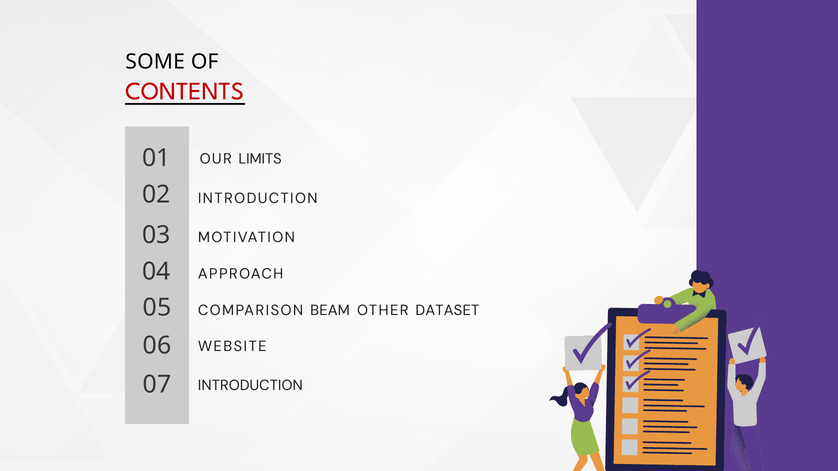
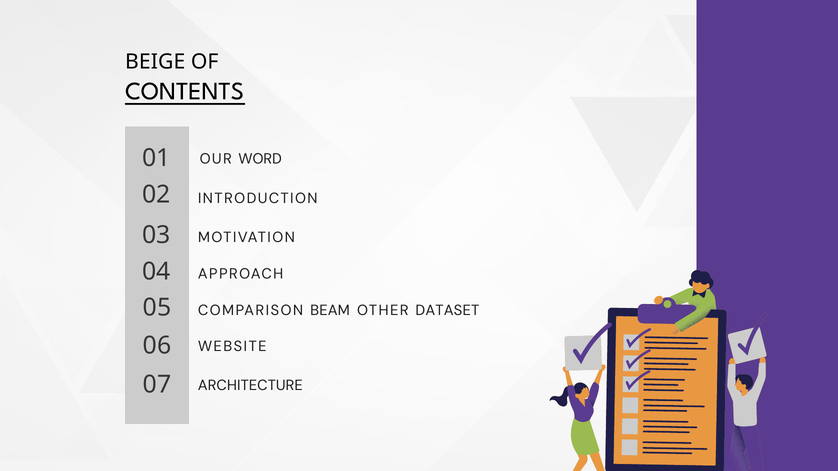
SOME: SOME -> BEIGE (155, 62)
CONTENTS colour: red -> black (185, 91)
LIMITS: LIMITS -> WORD (260, 159)
INTRODUCTION: INTRODUCTION -> ARCHITECTURE (250, 386)
